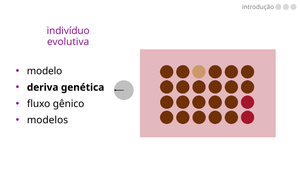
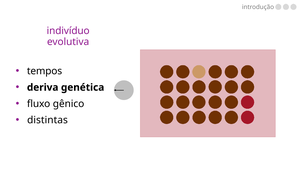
modelo: modelo -> tempos (45, 71)
modelos: modelos -> distintas (47, 120)
